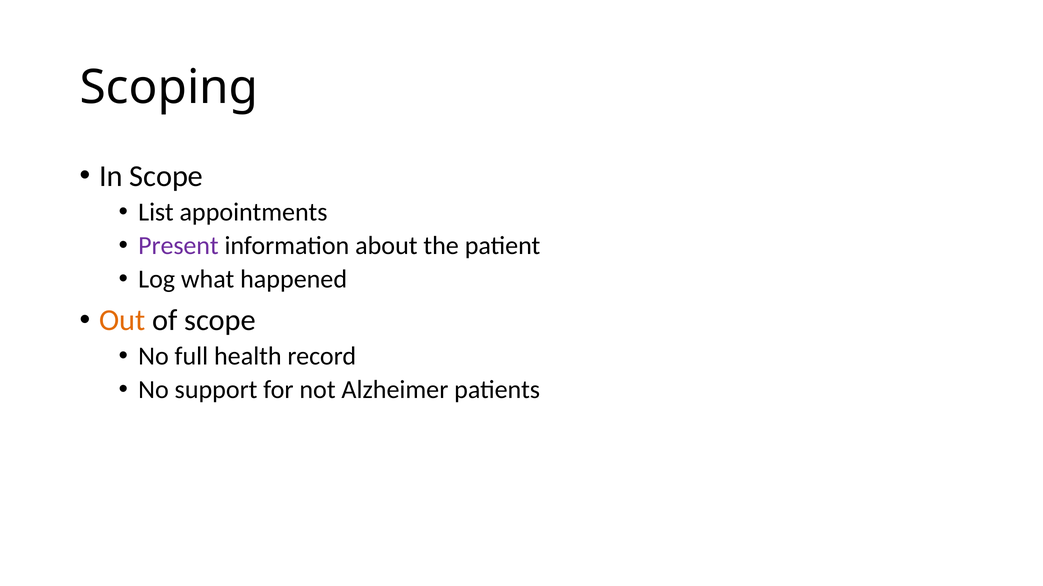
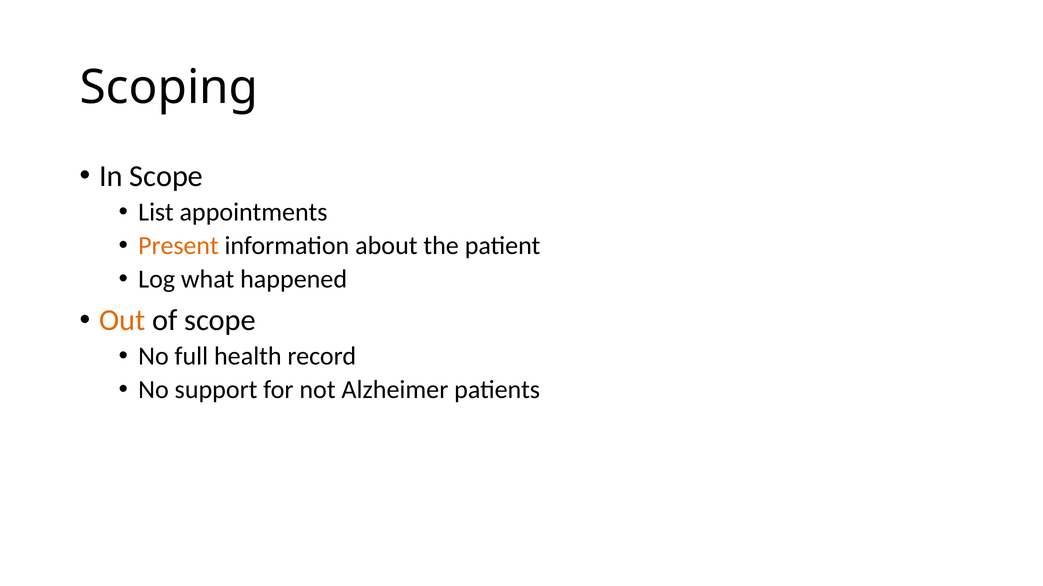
Present colour: purple -> orange (178, 246)
